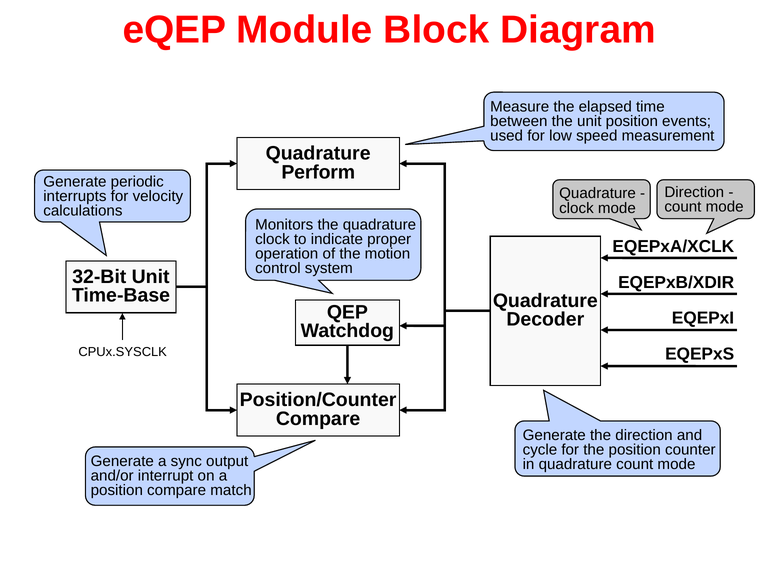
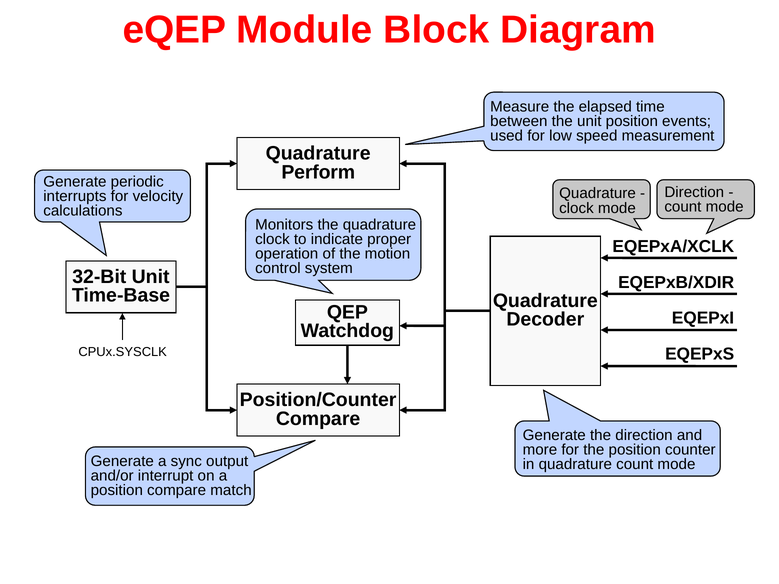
cycle: cycle -> more (540, 450)
